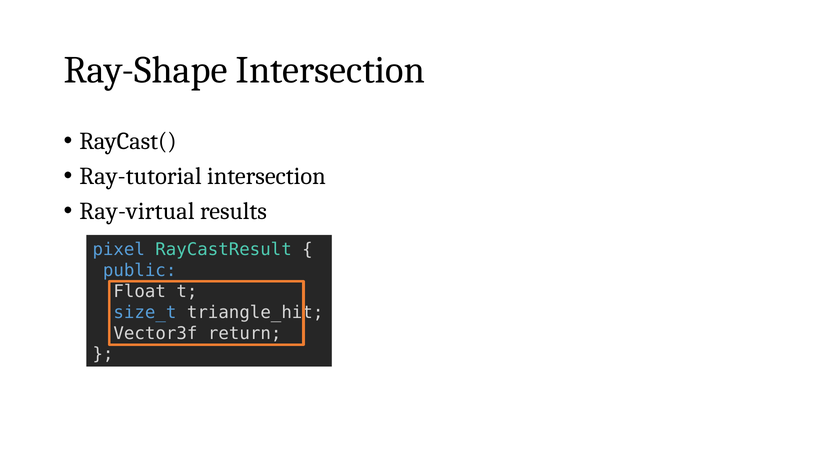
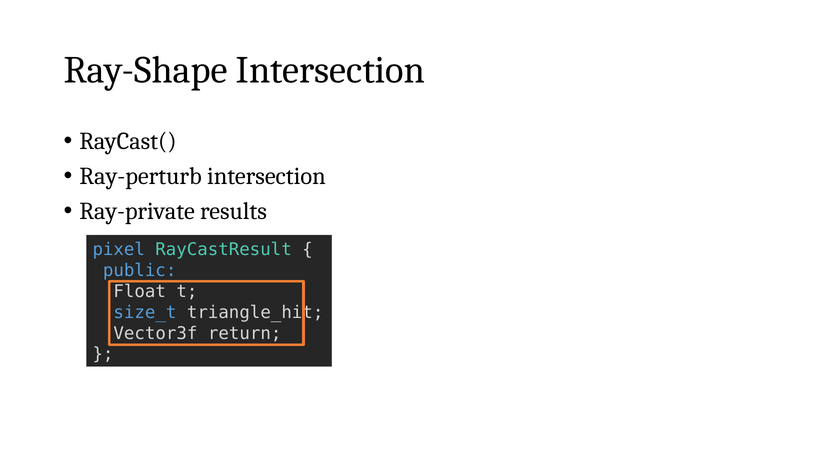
Ray-tutorial: Ray-tutorial -> Ray-perturb (141, 176)
Ray-virtual: Ray-virtual -> Ray-private (137, 211)
